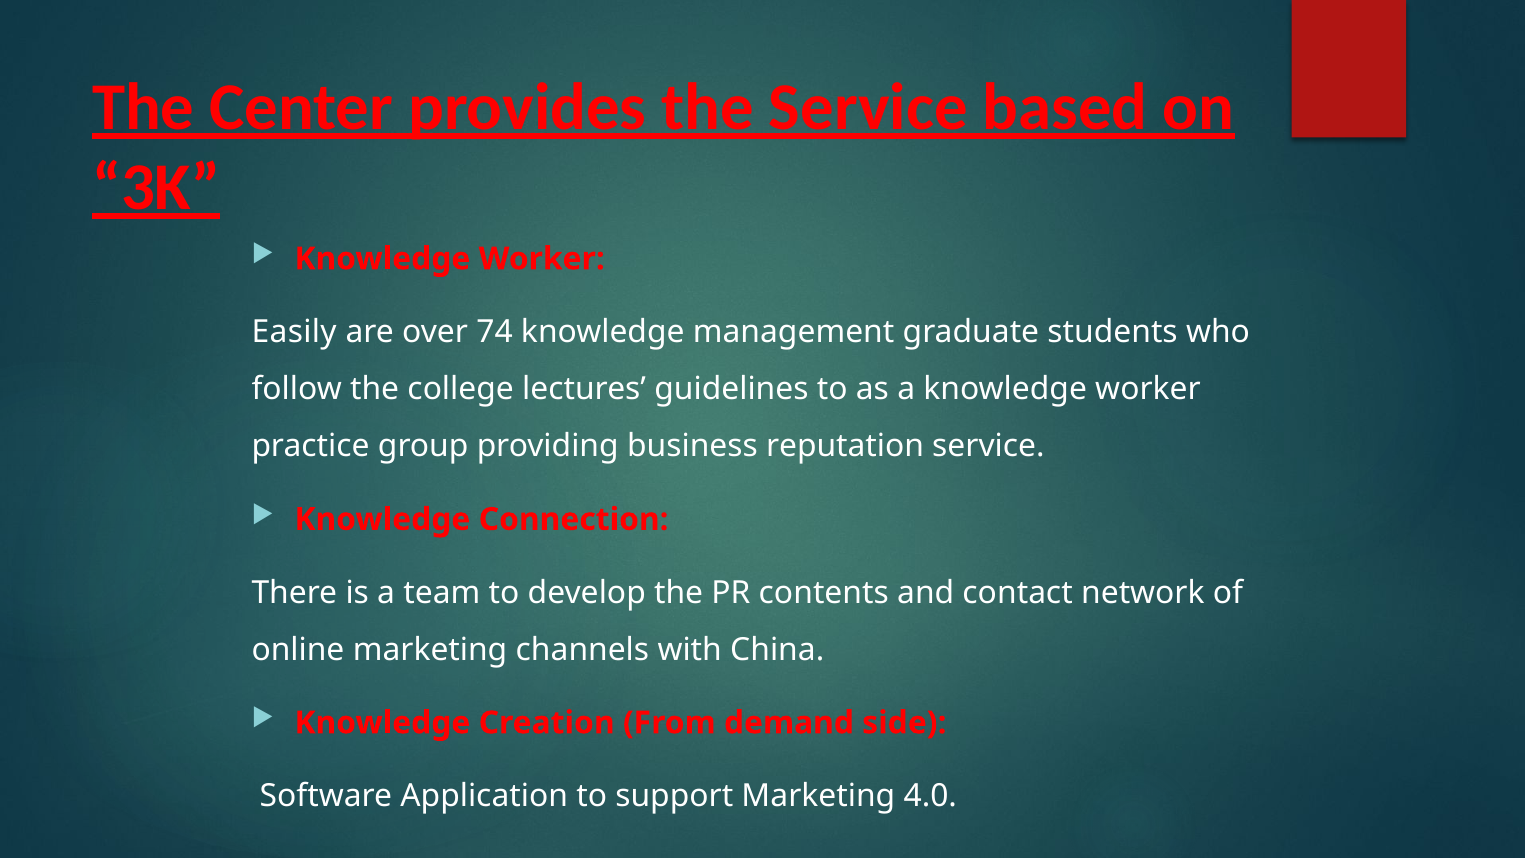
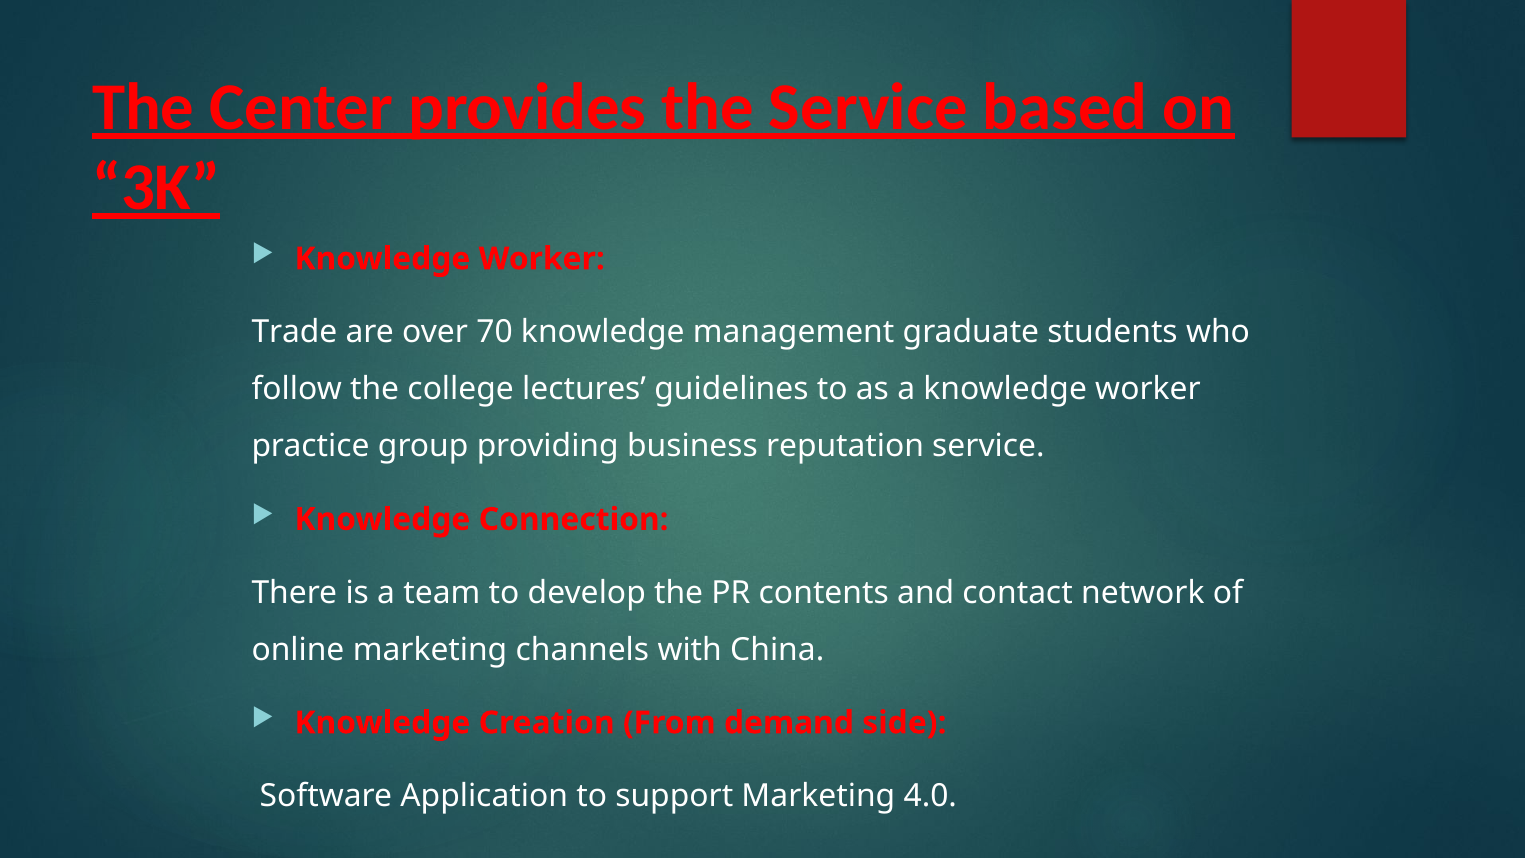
Easily: Easily -> Trade (294, 332)
74: 74 -> 70 (494, 332)
